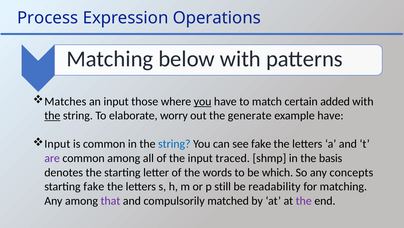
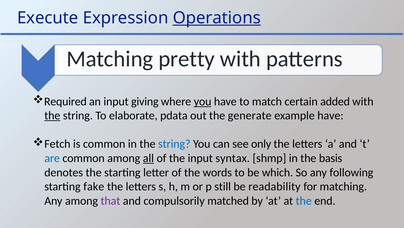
Process: Process -> Execute (48, 18)
Operations underline: none -> present (217, 18)
below: below -> pretty (187, 59)
Matches: Matches -> Required (65, 101)
those: those -> giving (145, 101)
worry: worry -> pdata (174, 115)
Input: Input -> Fetch (57, 144)
see fake: fake -> only (261, 144)
are colour: purple -> blue (52, 158)
all underline: none -> present (148, 158)
traced: traced -> syntax (233, 158)
concepts: concepts -> following (351, 172)
the colour: purple -> blue (304, 200)
